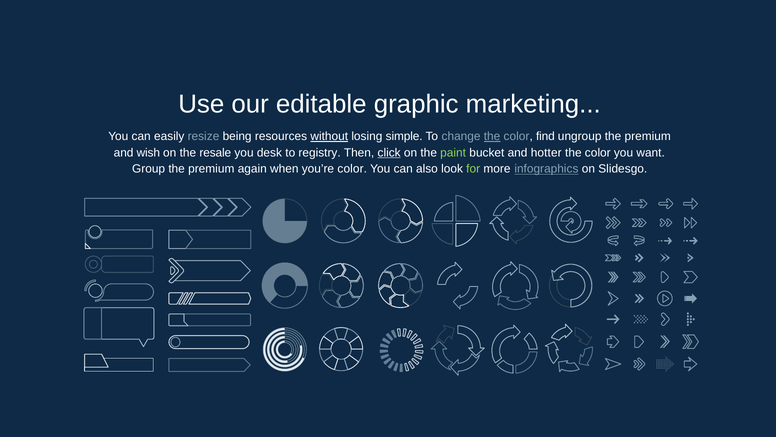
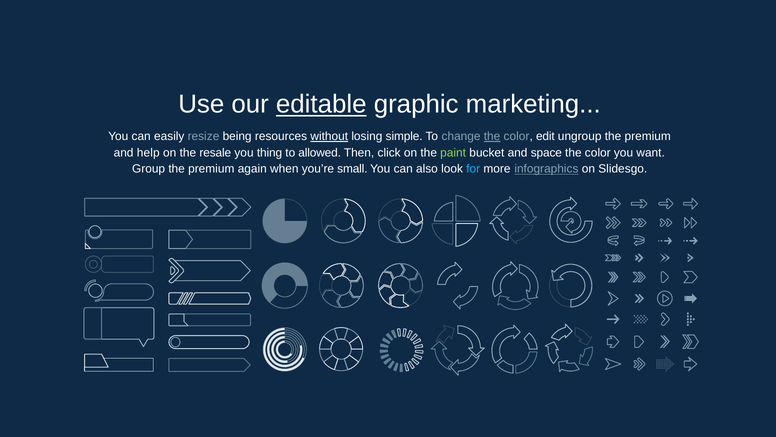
editable underline: none -> present (321, 104)
find: find -> edit (545, 136)
wish: wish -> help (148, 153)
desk: desk -> thing (269, 153)
registry: registry -> allowed (320, 153)
click underline: present -> none (389, 153)
hotter: hotter -> space (546, 153)
you’re color: color -> small (352, 169)
for colour: light green -> light blue (473, 169)
